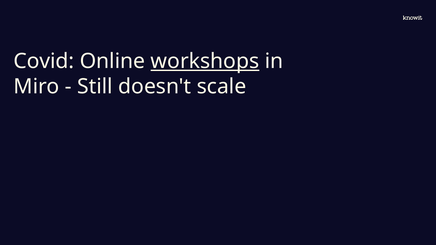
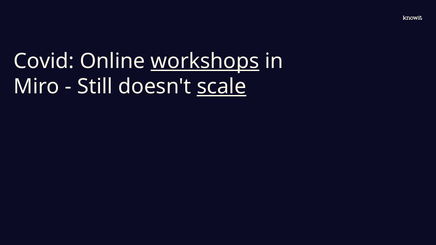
scale underline: none -> present (222, 87)
